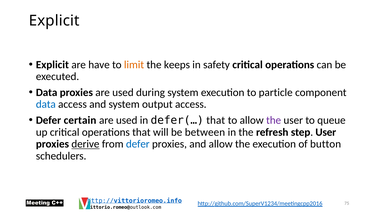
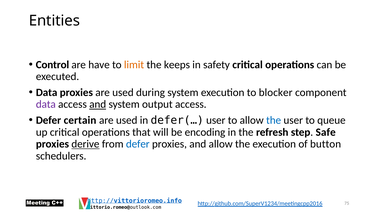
Explicit: Explicit -> Entities (54, 21)
Explicit: Explicit -> Control (52, 65)
particle: particle -> blocker (276, 92)
data colour: blue -> purple (46, 104)
and underline: none -> present (98, 104)
defer(… that: that -> user (216, 120)
the colour: purple -> blue (274, 120)
between: between -> encoding (205, 132)
step User: User -> Safe (326, 132)
